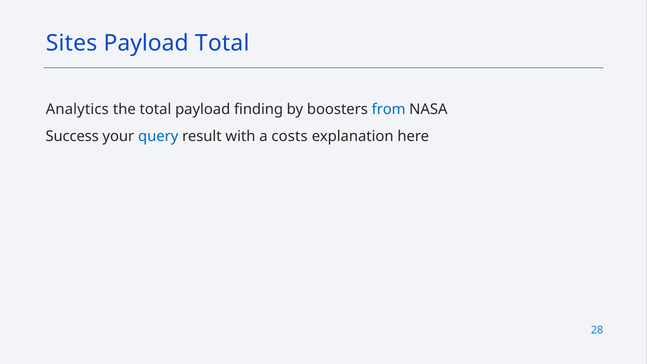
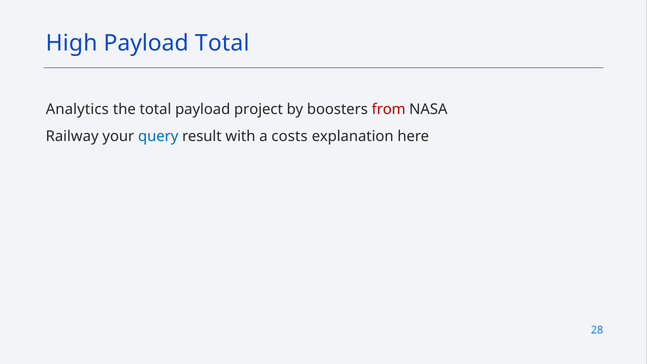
Sites: Sites -> High (72, 43)
finding: finding -> project (259, 109)
from colour: blue -> red (389, 109)
Success: Success -> Railway (72, 136)
